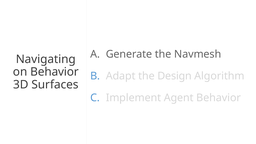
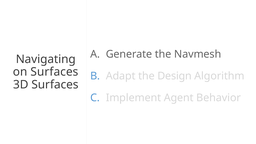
on Behavior: Behavior -> Surfaces (54, 72)
